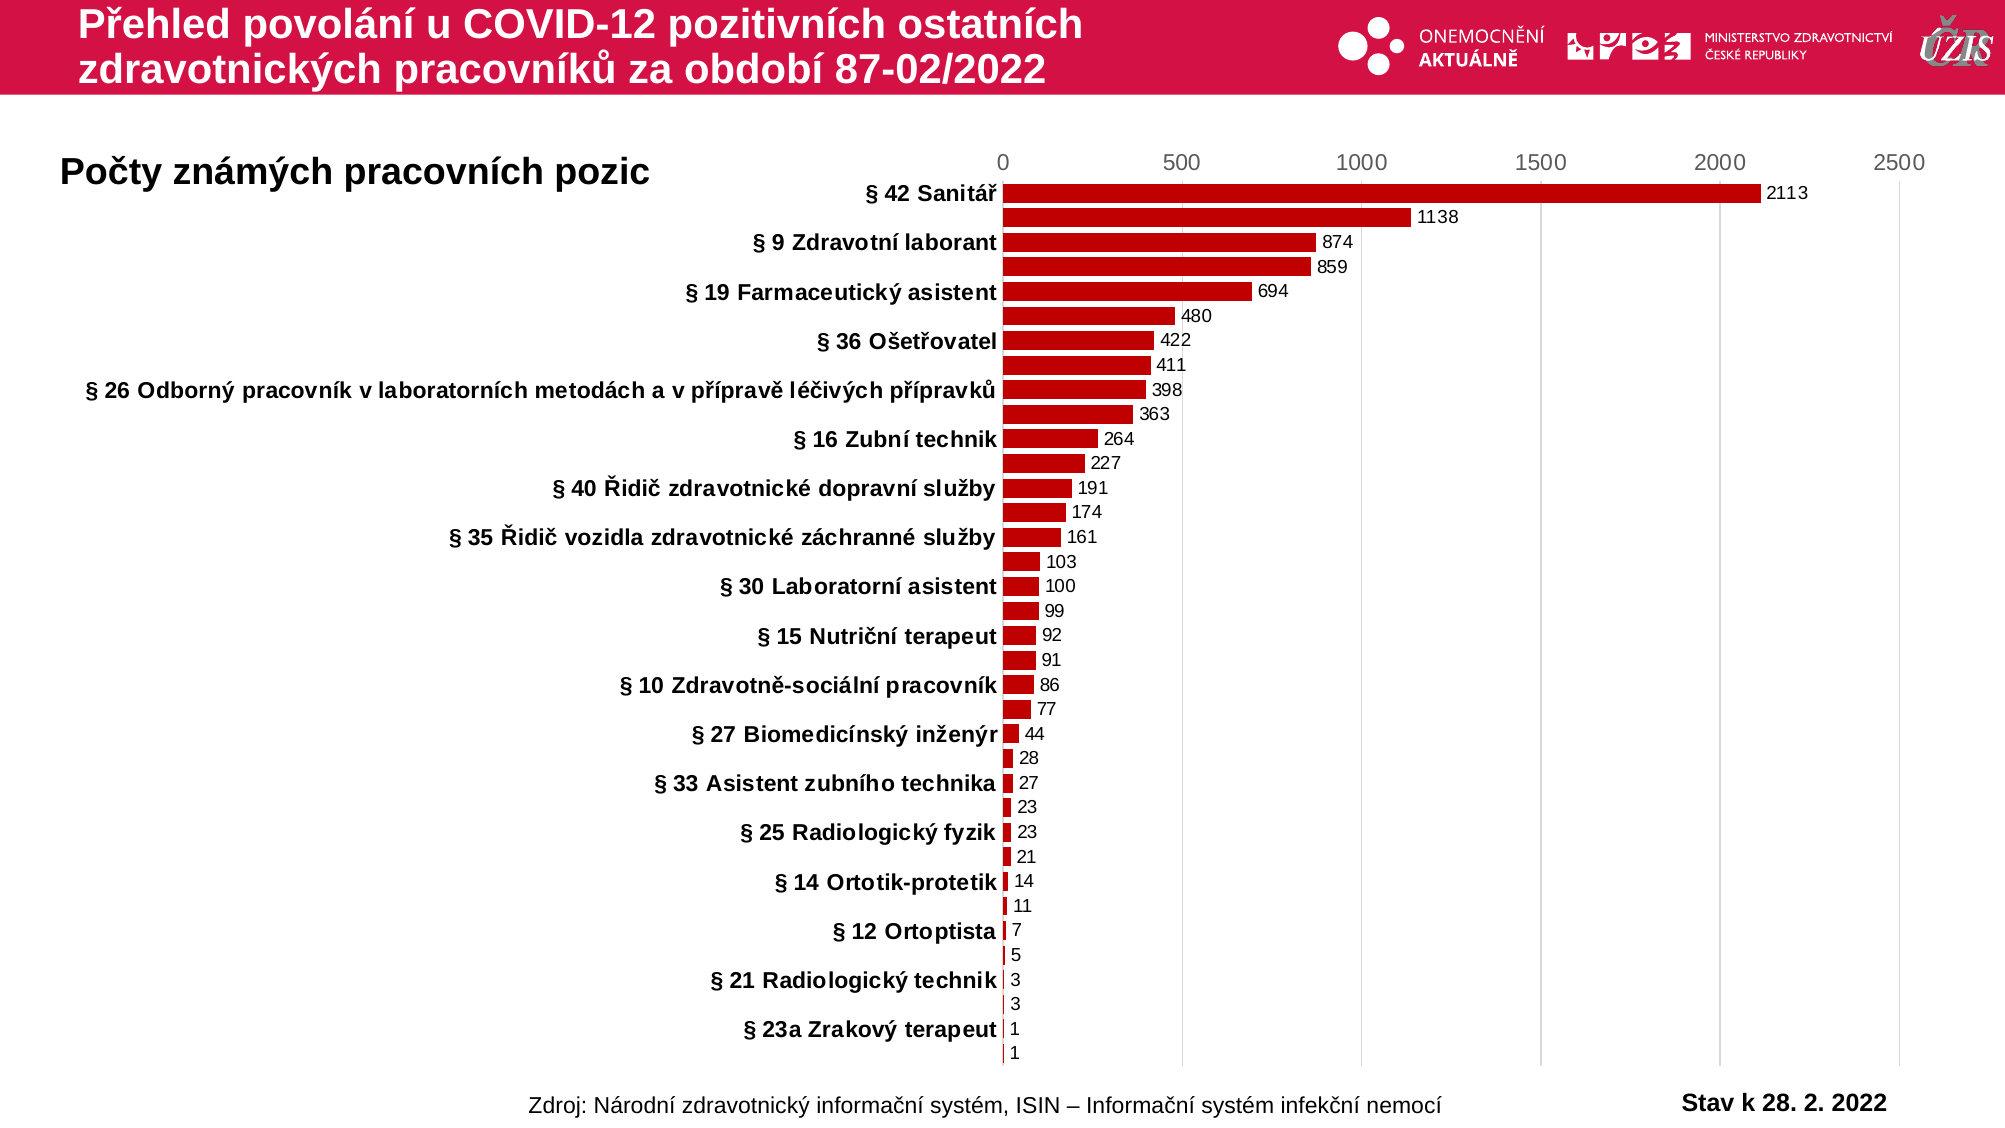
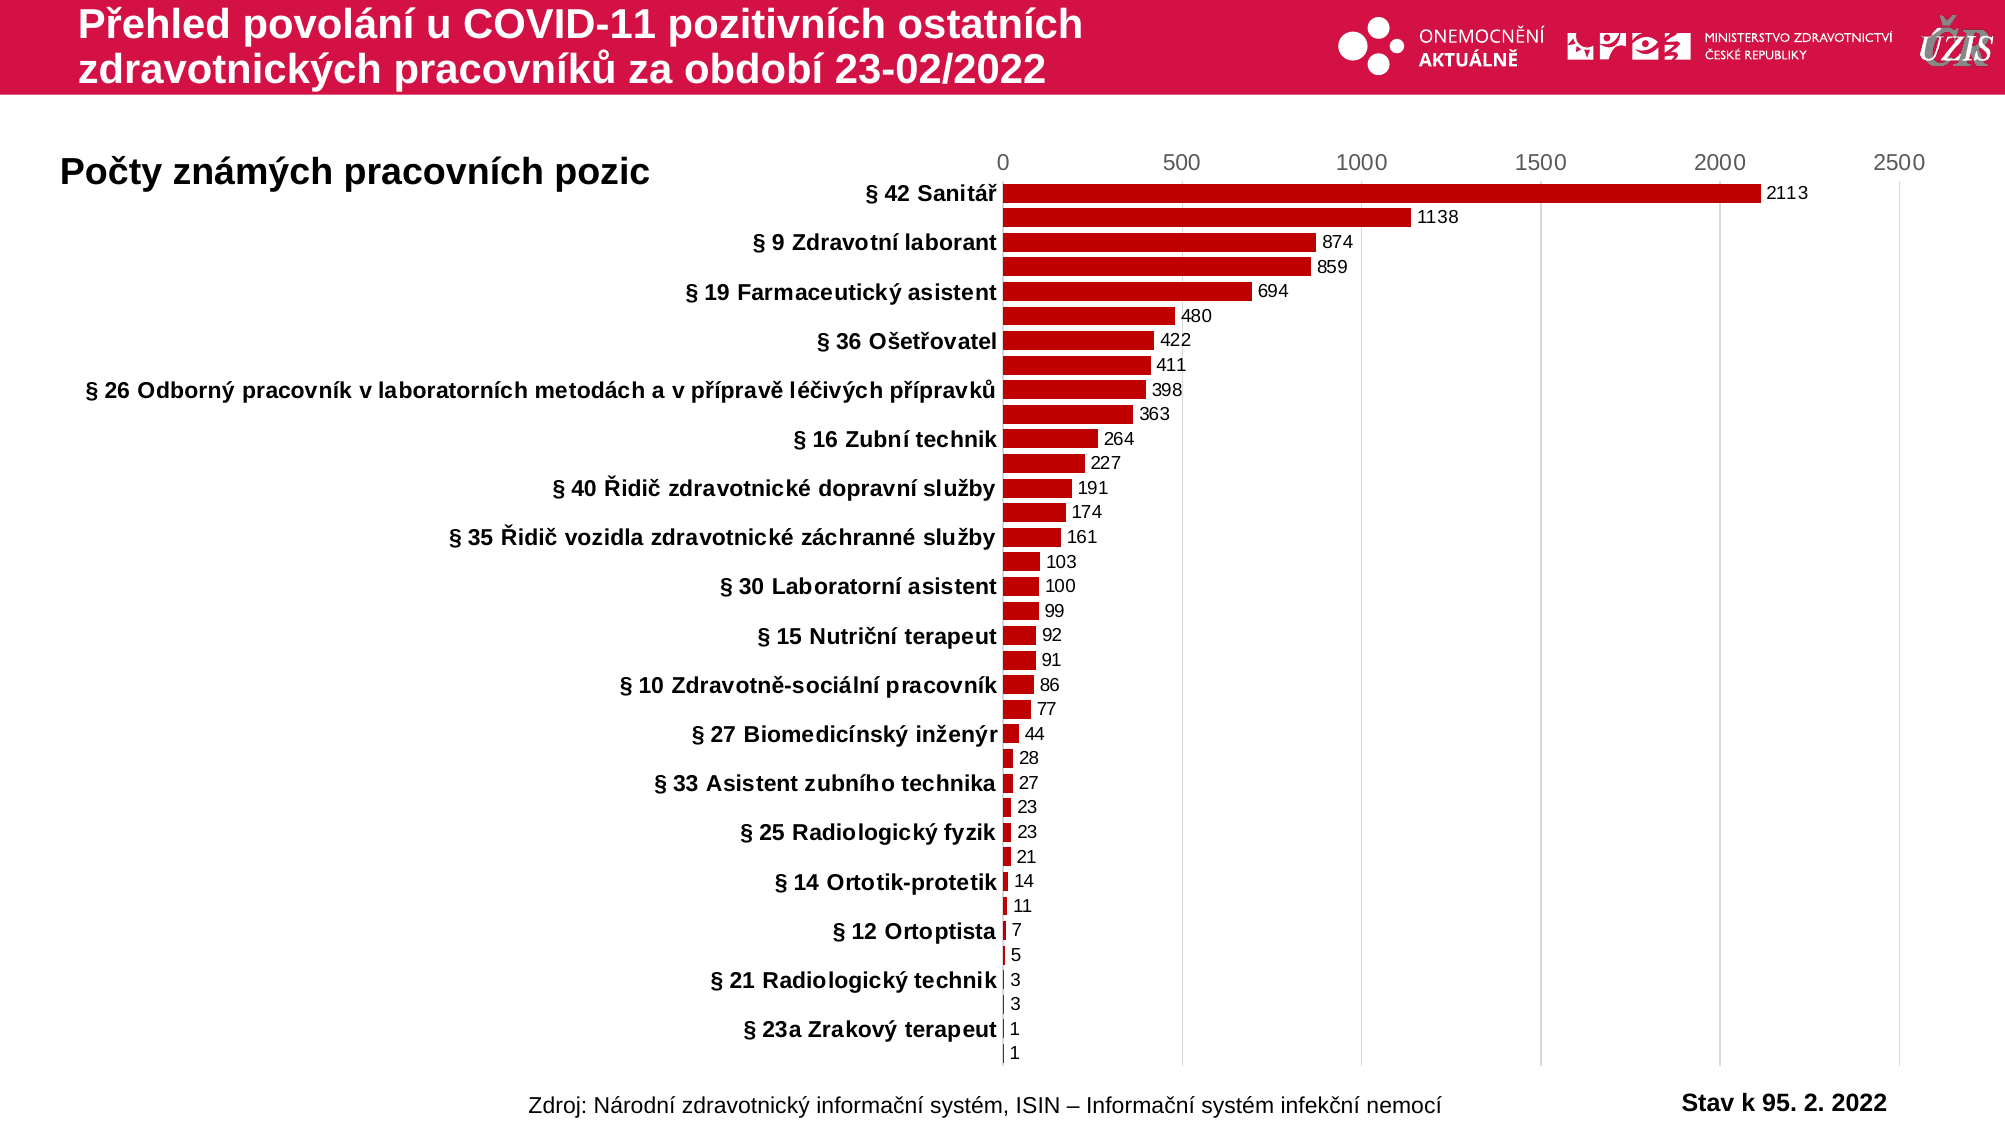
COVID-12: COVID-12 -> COVID-11 (560, 25)
87-02/2022: 87-02/2022 -> 23-02/2022 (941, 70)
k 28: 28 -> 95 (1780, 1103)
